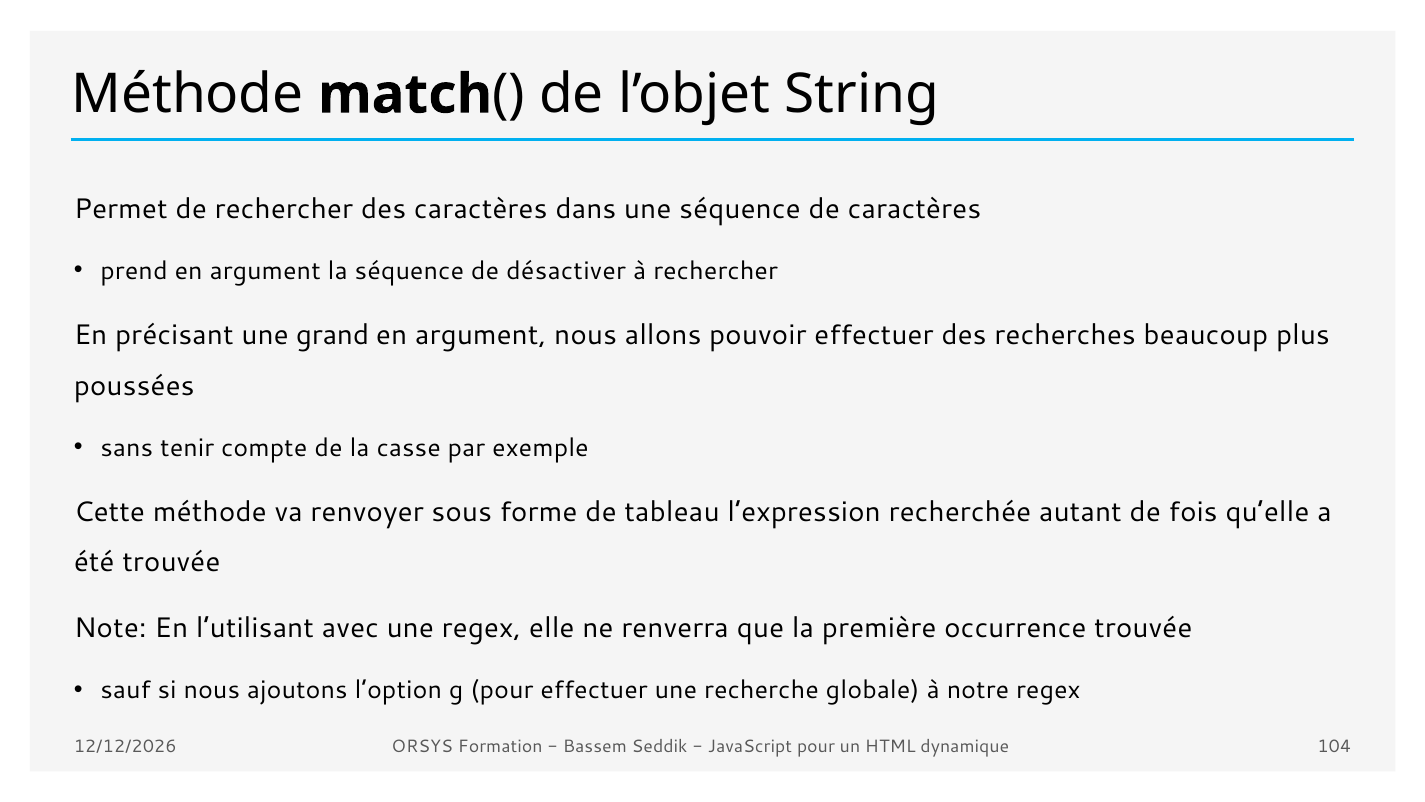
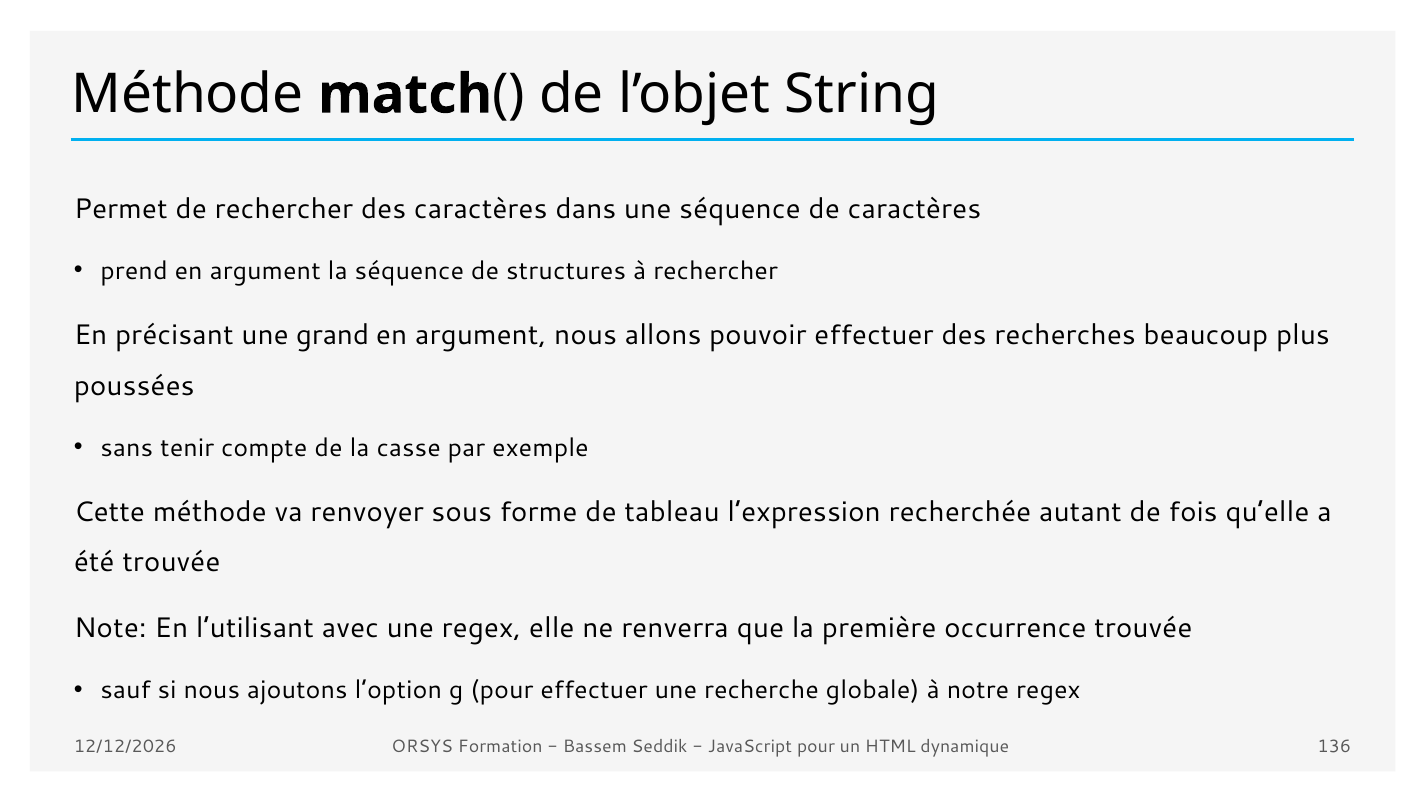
désactiver: désactiver -> structures (566, 271)
104: 104 -> 136 (1334, 746)
